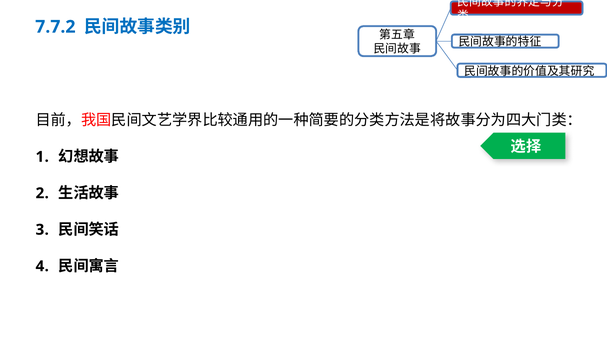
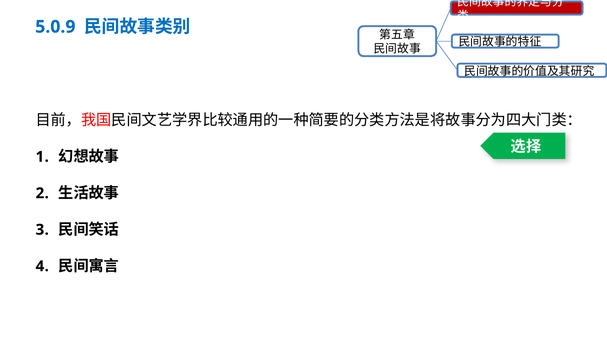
7.7.2: 7.7.2 -> 5.0.9 (55, 27)
